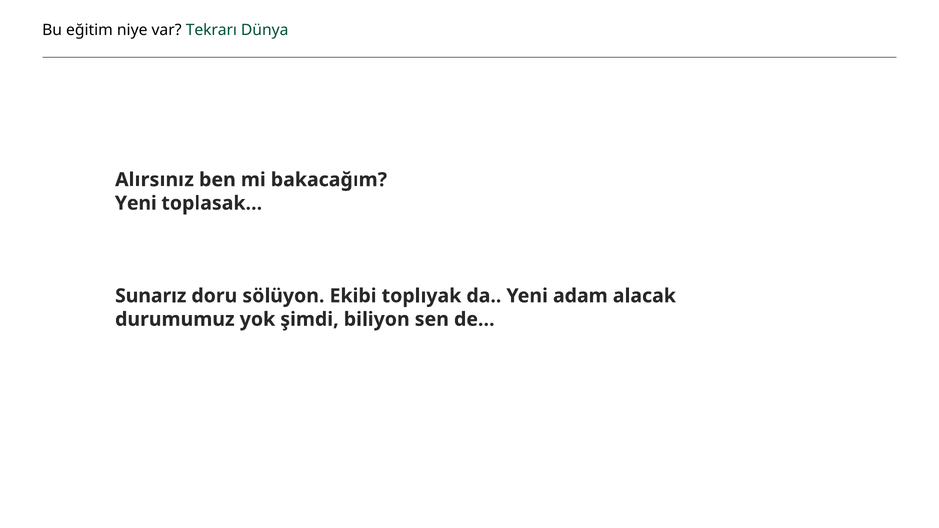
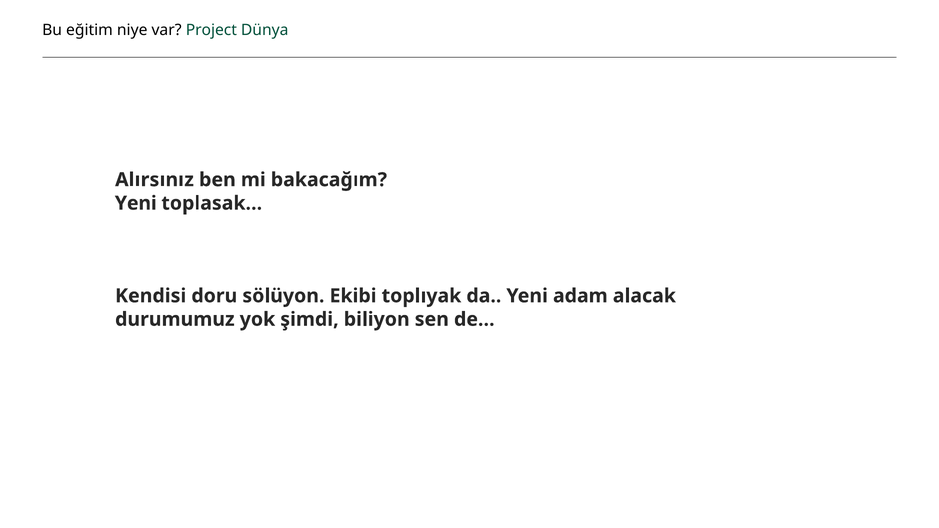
Tekrarı: Tekrarı -> Project (211, 30)
Sunarız: Sunarız -> Kendisi (151, 296)
